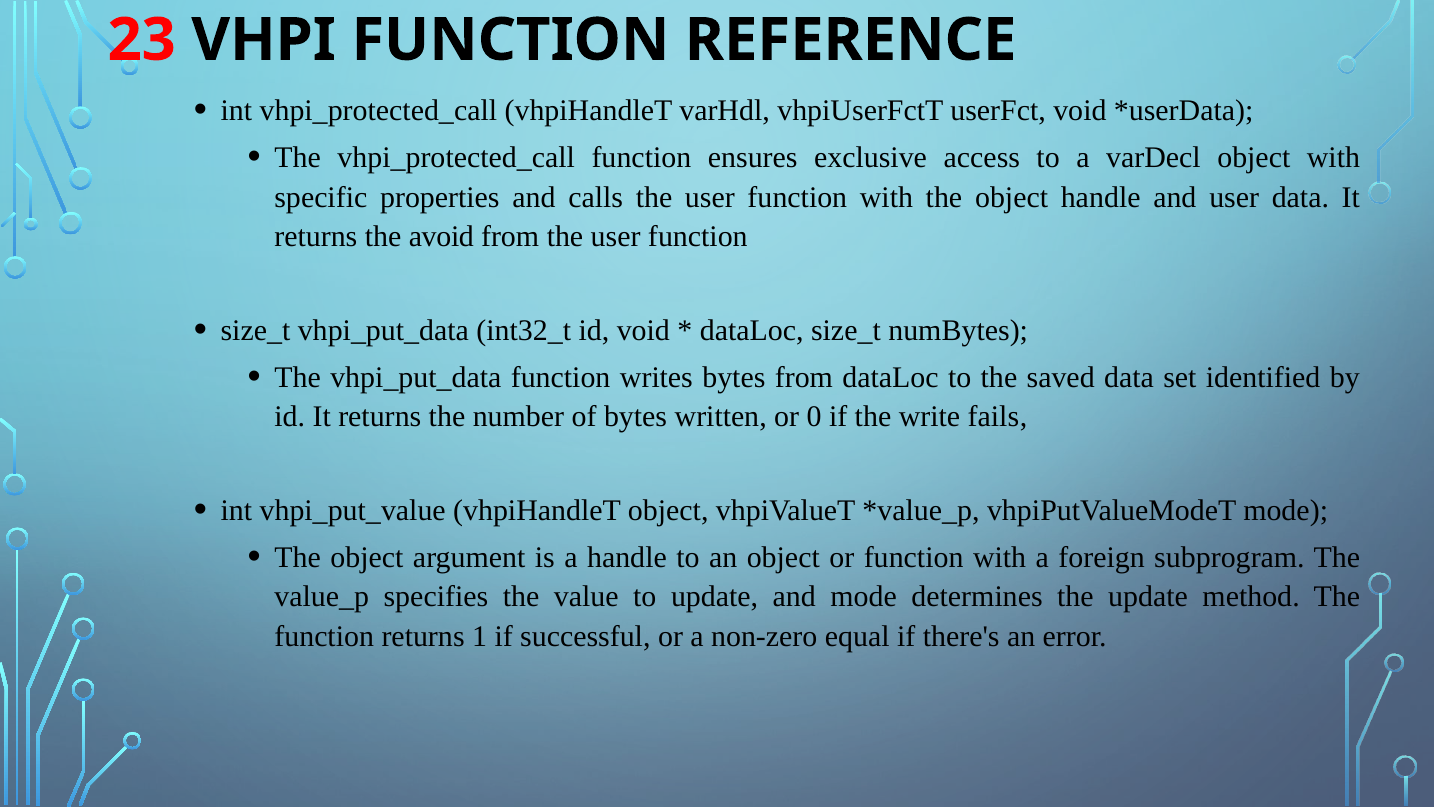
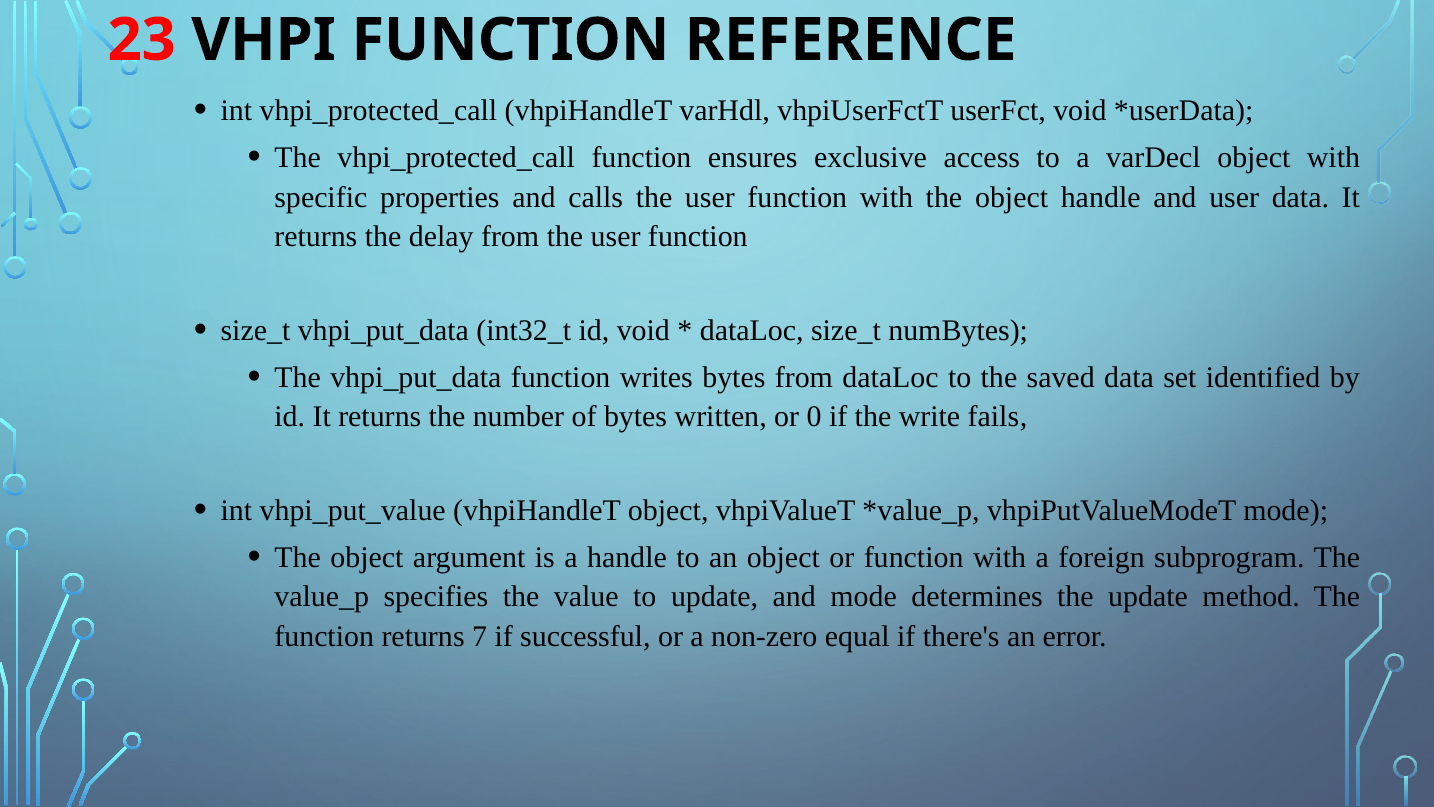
avoid: avoid -> delay (441, 237)
1: 1 -> 7 (479, 636)
